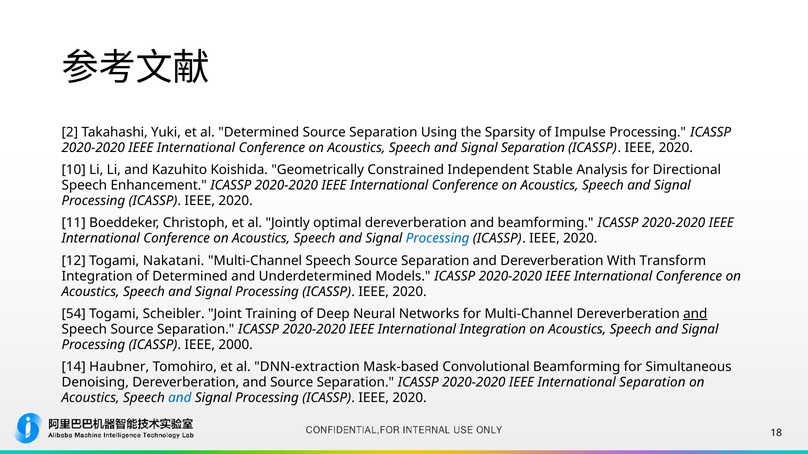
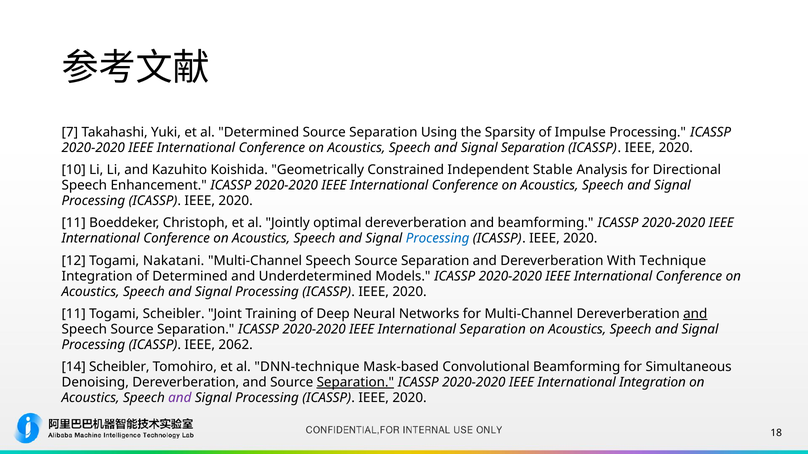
2: 2 -> 7 (70, 132)
Transform: Transform -> Technique (673, 261)
54: 54 -> 11 (74, 314)
International Integration: Integration -> Separation (493, 330)
2000: 2000 -> 2062 (236, 345)
14 Haubner: Haubner -> Scheibler (119, 367)
DNN-extraction: DNN-extraction -> DNN-technique (307, 367)
Separation underline: none -> present (355, 383)
International Separation: Separation -> Integration (653, 383)
and colour: blue -> purple (180, 398)
